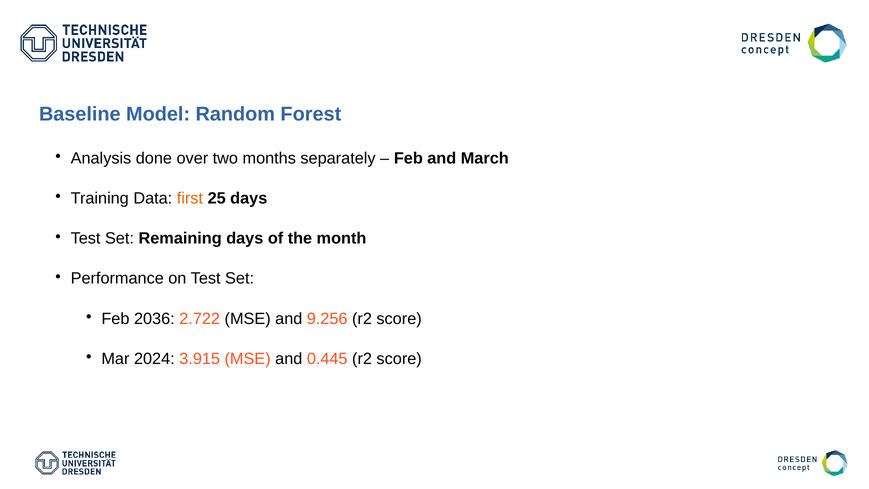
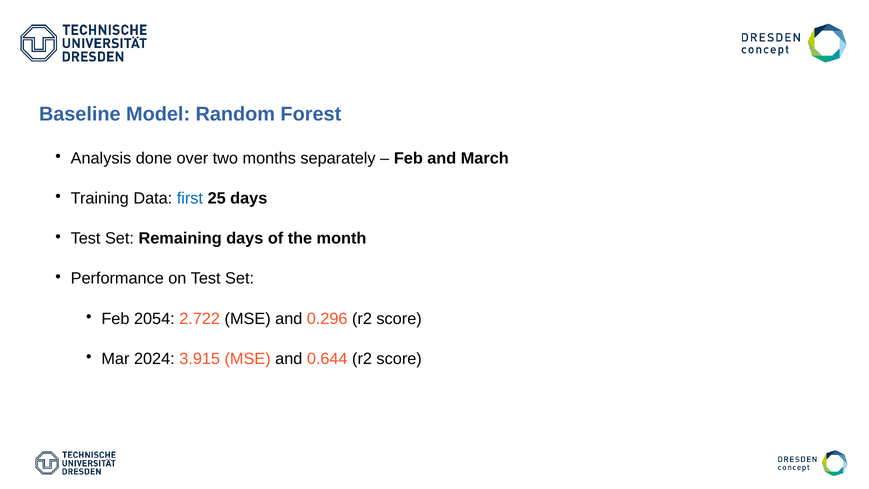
first colour: orange -> blue (190, 198)
2036: 2036 -> 2054 (154, 319)
9.256: 9.256 -> 0.296 (327, 319)
0.445: 0.445 -> 0.644 (327, 359)
